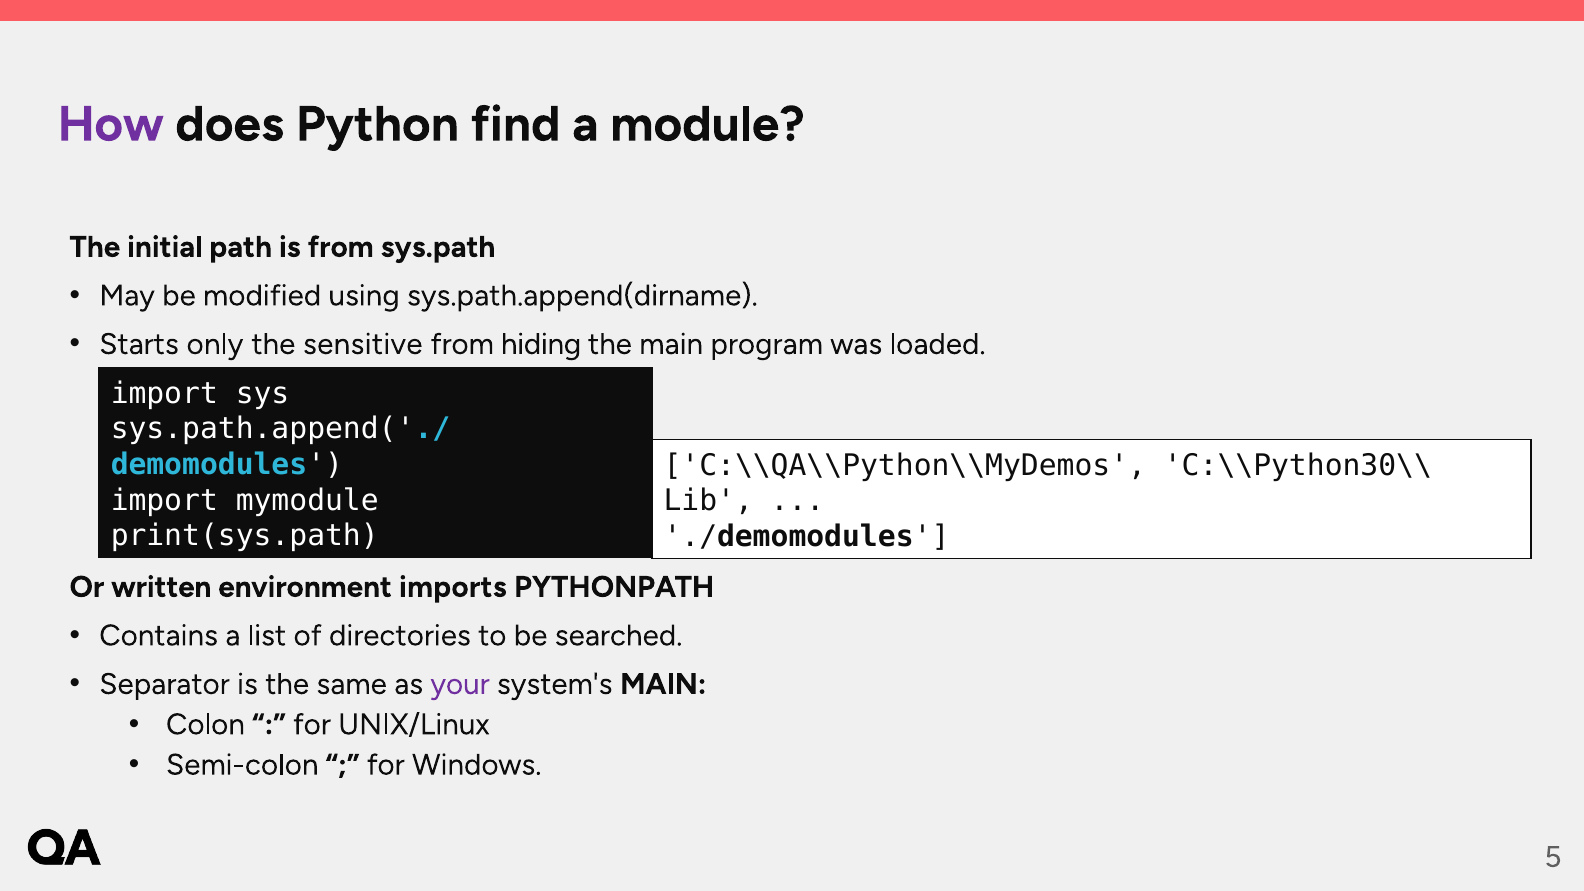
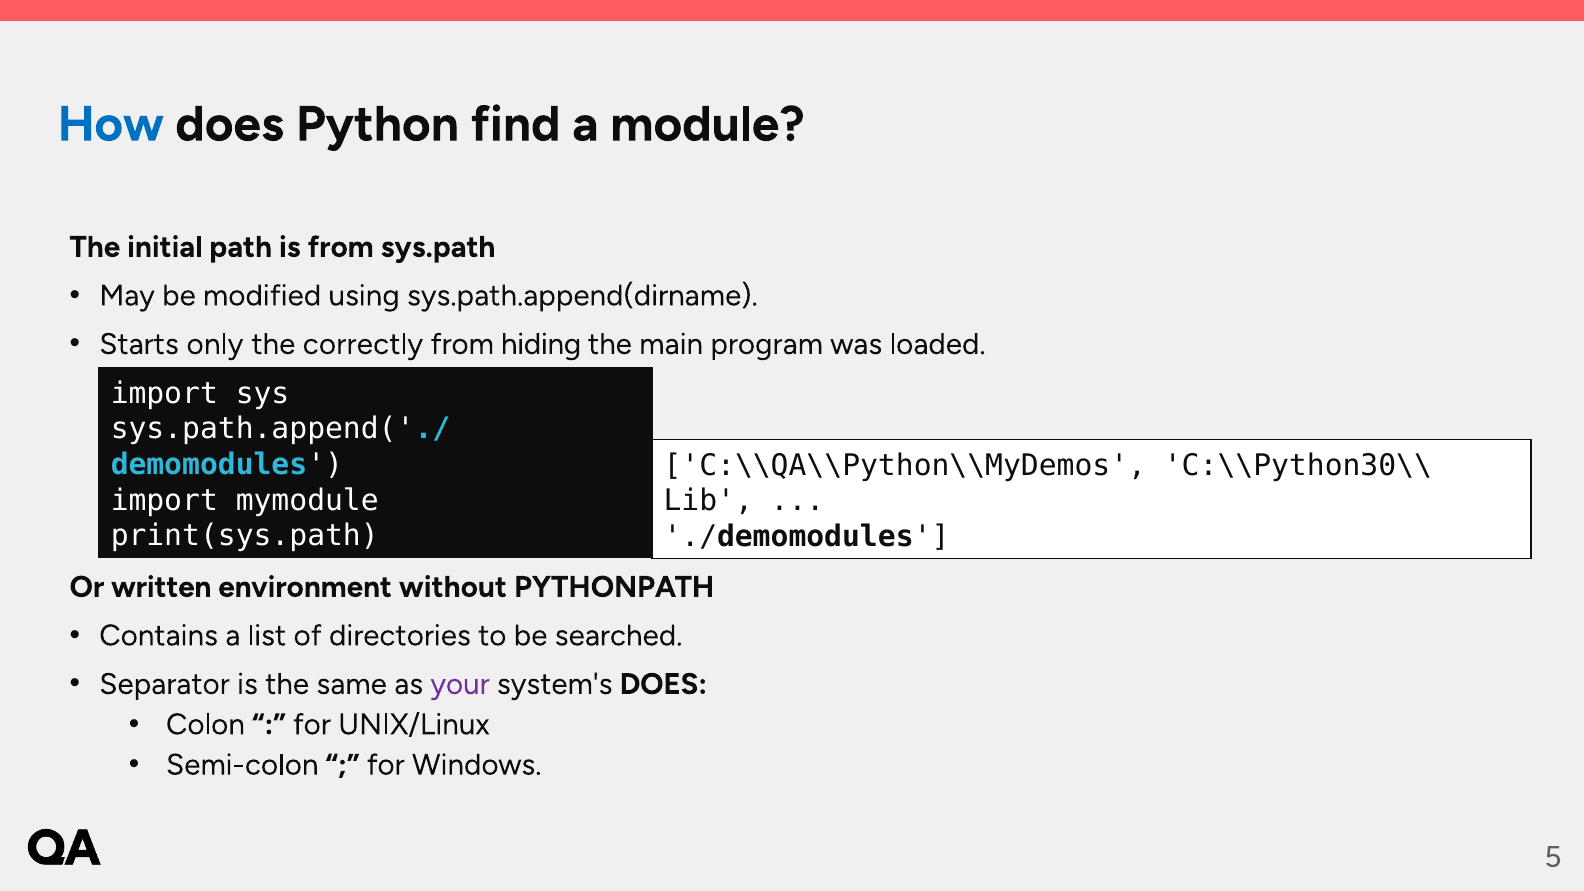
How colour: purple -> blue (111, 124)
sensitive: sensitive -> correctly (363, 344)
imports: imports -> without (453, 587)
system's MAIN: MAIN -> DOES (663, 684)
